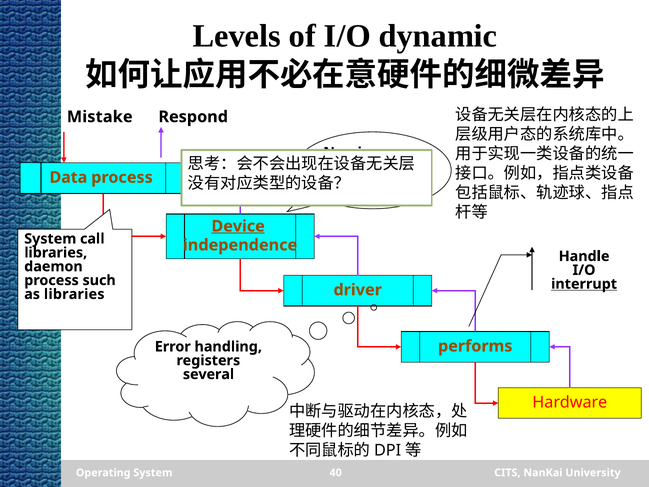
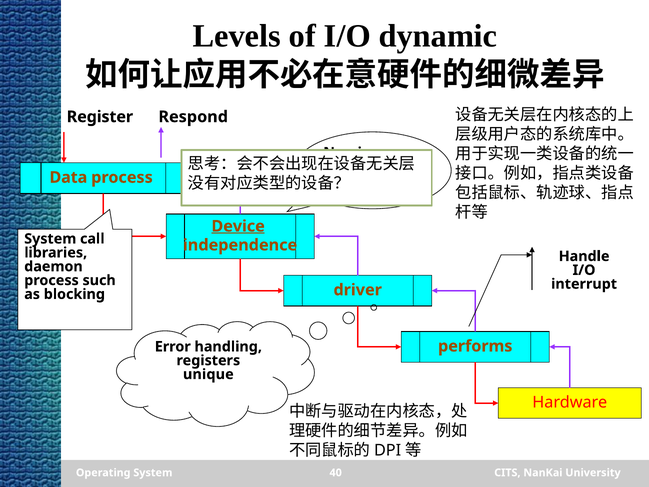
Mistake: Mistake -> Register (100, 117)
interrupt underline: present -> none (584, 284)
as libraries: libraries -> blocking (74, 294)
several: several -> unique (208, 374)
